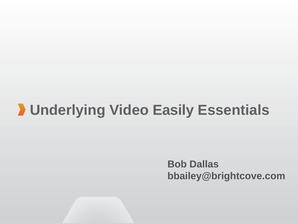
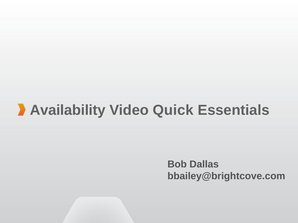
Underlying: Underlying -> Availability (68, 110)
Easily: Easily -> Quick (173, 110)
